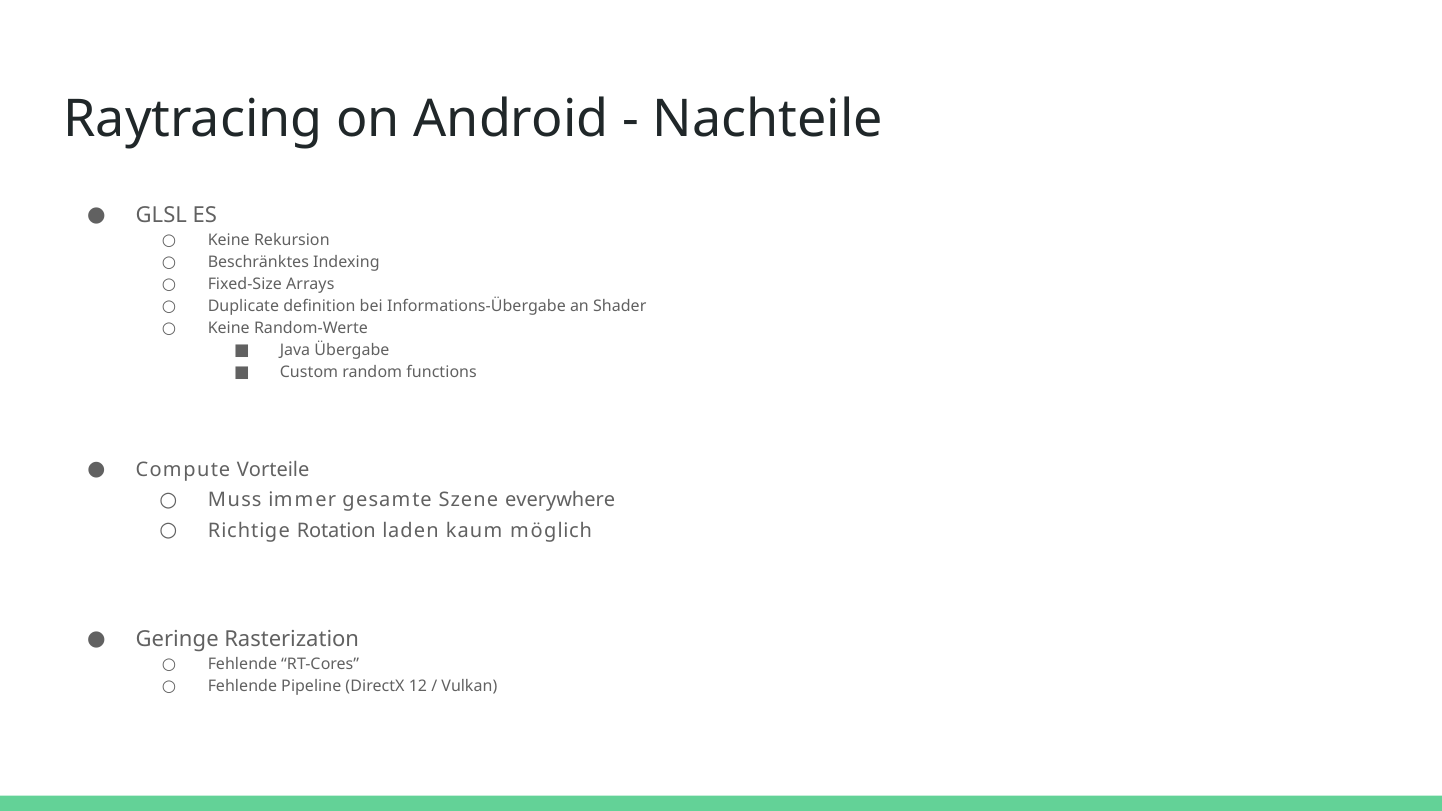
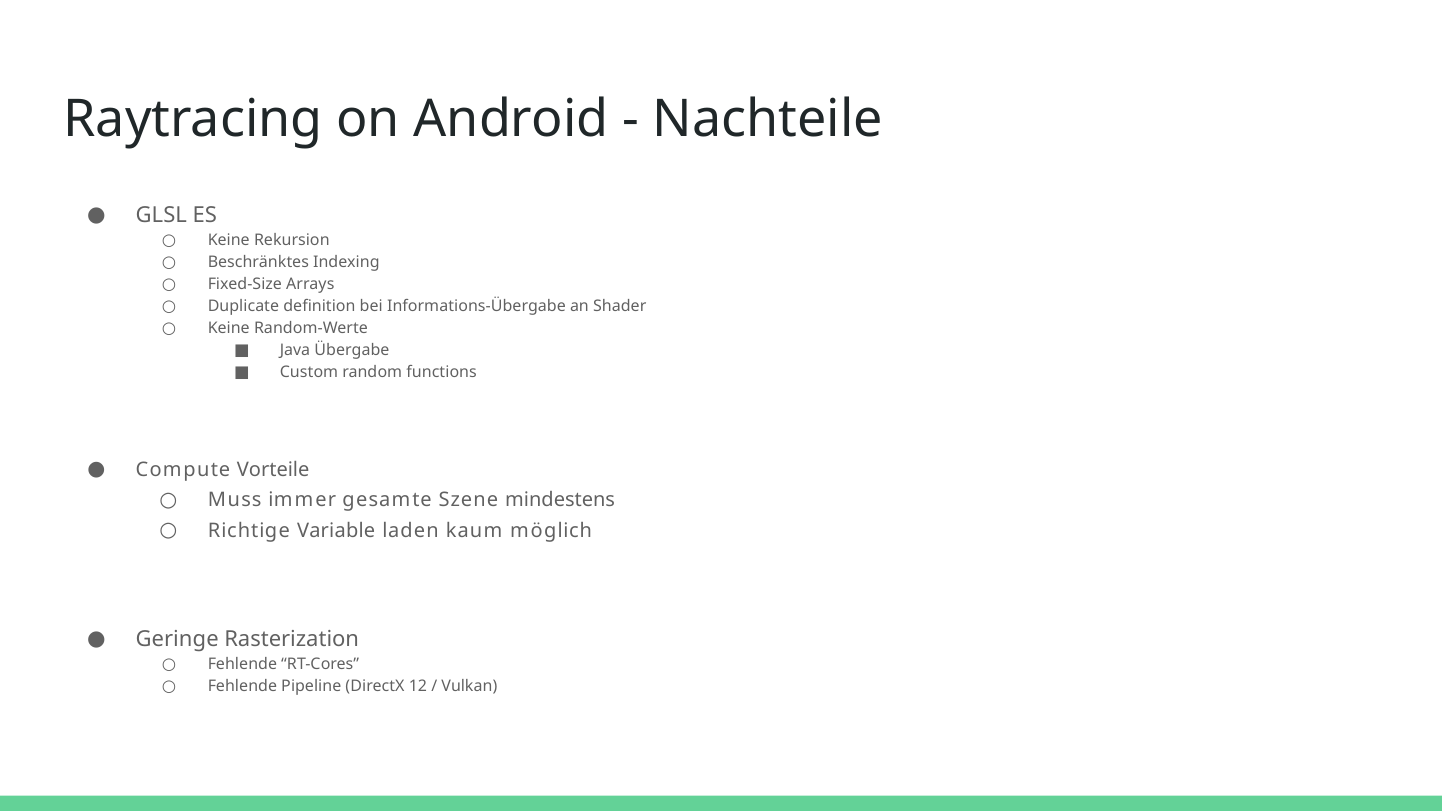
everywhere: everywhere -> mindestens (560, 500)
Rotation: Rotation -> Variable (336, 531)
